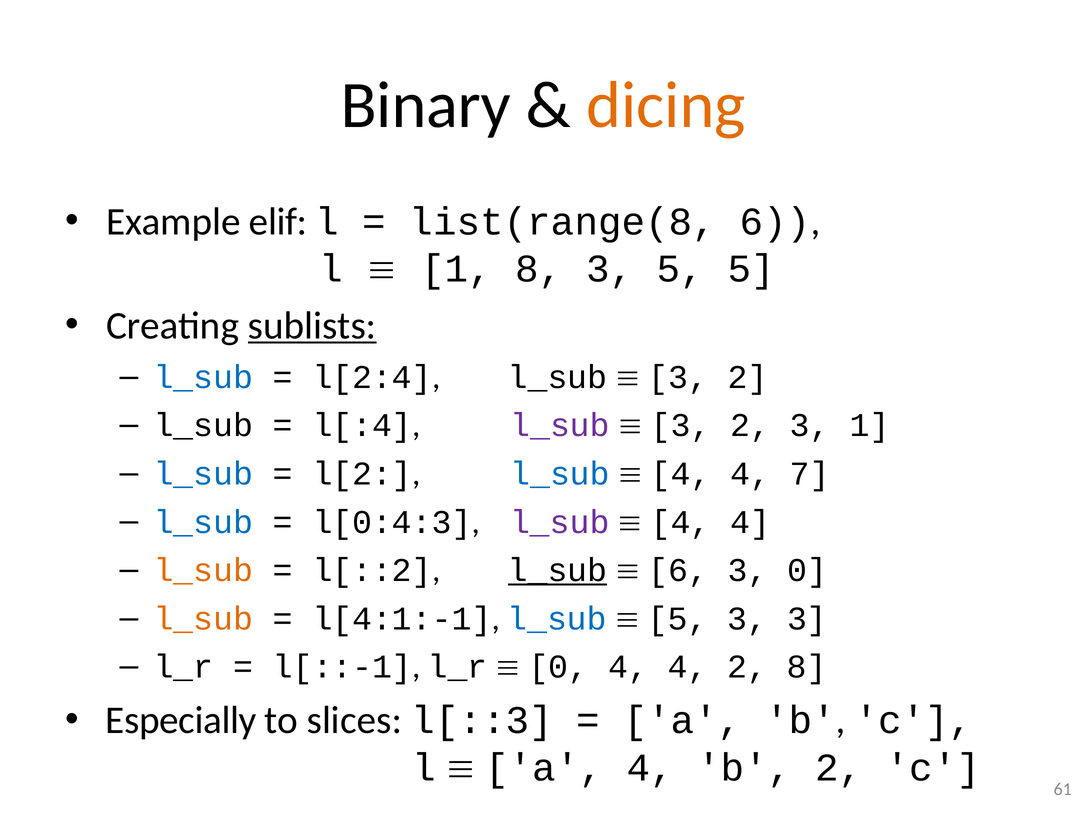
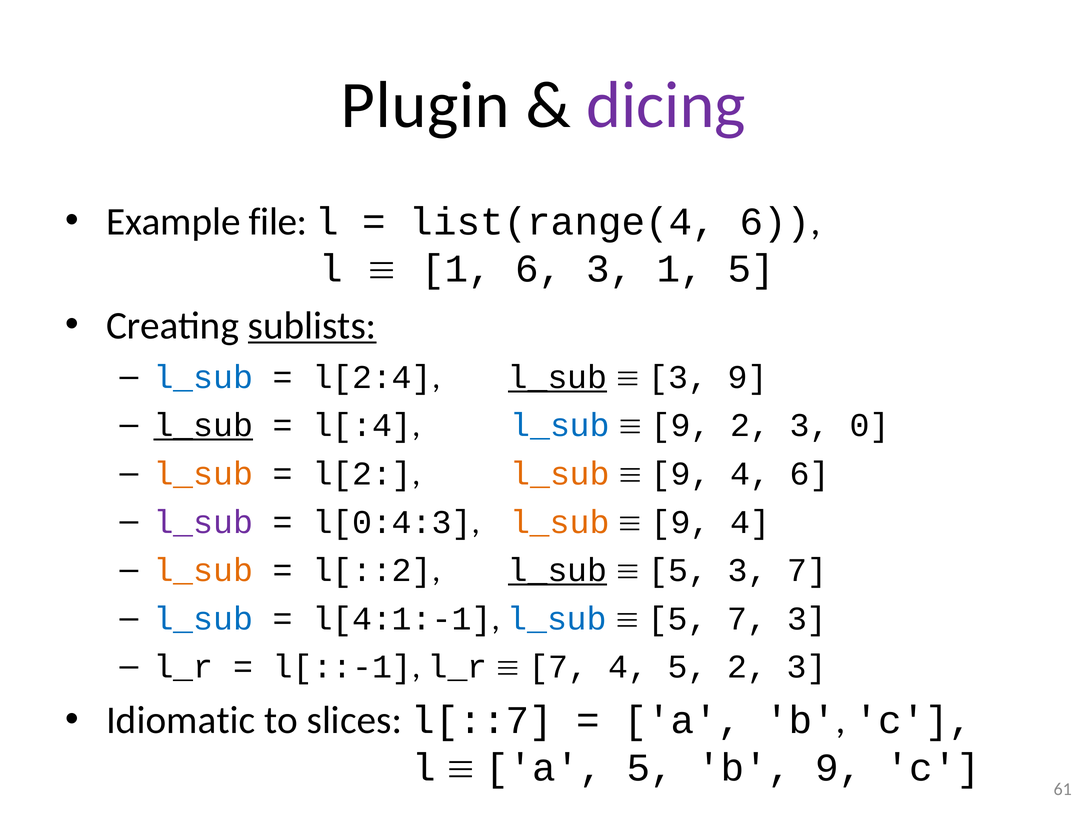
Binary: Binary -> Plugin (425, 105)
dicing colour: orange -> purple (666, 105)
elif: elif -> file (278, 222)
list(range(8: list(range(8 -> list(range(4 (563, 222)
1 8: 8 -> 6 (539, 269)
3 5: 5 -> 1 (680, 269)
l_sub underline: none -> present (557, 377)
2: 2 -> 9 (748, 377)
l_sub underline: none -> present (203, 426)
l_sub colour: purple -> blue (560, 426)
3: 3 -> 9 (681, 426)
3 1: 1 -> 0 (870, 426)
l_sub colour: blue -> orange (203, 474)
l_sub colour: blue -> orange (560, 474)
4: 4 -> 9 (681, 474)
4 7: 7 -> 6 (810, 474)
l_sub colour: blue -> purple (203, 522)
l_sub colour: purple -> orange (560, 522)
4: 4 -> 9 (681, 522)
6: 6 -> 5 (678, 571)
3 0: 0 -> 7 (807, 571)
l_sub colour: orange -> blue (203, 619)
5 3: 3 -> 7 (747, 619)
0: 0 -> 7 (558, 667)
4: 4 -> 5 (688, 667)
8: 8 -> 3 (807, 667)
Especially: Especially -> Idiomatic (181, 721)
l[::3: l[::3 -> l[::7 (482, 721)
a 4: 4 -> 5 (650, 768)
b 2: 2 -> 9 (839, 768)
